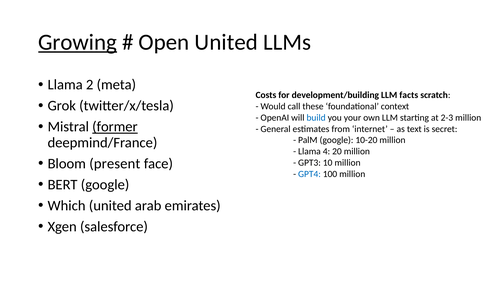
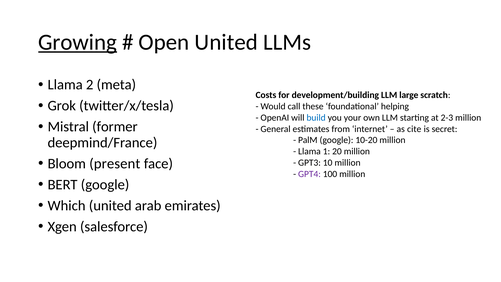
facts: facts -> large (409, 95)
context: context -> helping (395, 106)
former underline: present -> none (115, 127)
text: text -> cite (414, 129)
4: 4 -> 1 (326, 151)
GPT4 colour: blue -> purple (309, 174)
